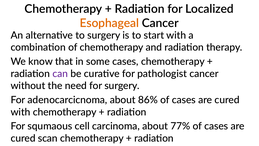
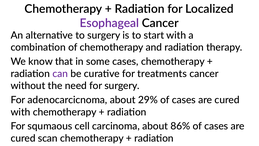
Esophageal colour: orange -> purple (109, 23)
pathologist: pathologist -> treatments (162, 74)
86%: 86% -> 29% (148, 100)
77%: 77% -> 86% (180, 126)
